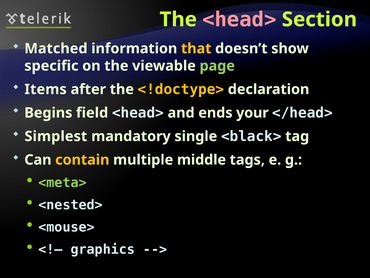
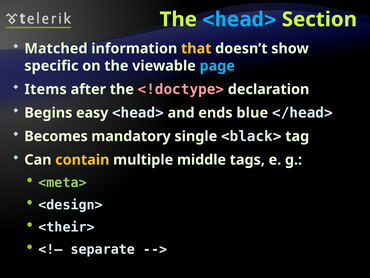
<head> colour: pink -> light blue (239, 19)
page colour: light green -> light blue (217, 66)
<!doctype> colour: yellow -> pink (181, 89)
field: field -> easy (92, 113)
your: your -> blue (252, 113)
Simplest: Simplest -> Becomes (56, 136)
<nested>: <nested> -> <design> (71, 205)
<mouse>: <mouse> -> <their> (67, 227)
graphics: graphics -> separate (103, 249)
